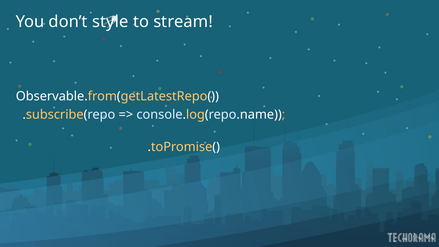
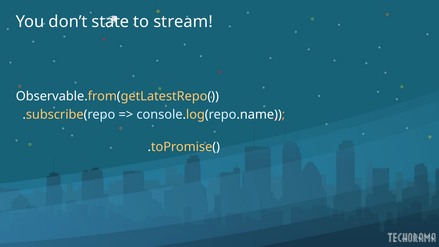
style: style -> state (110, 22)
